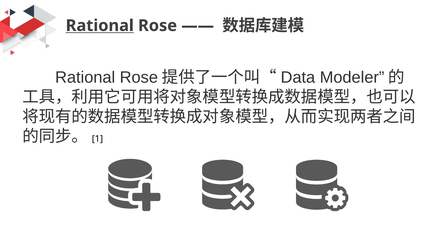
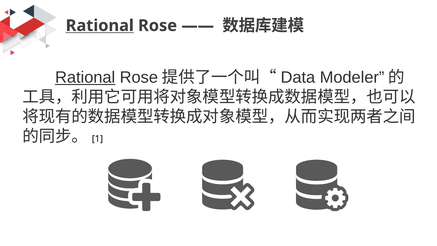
Rational underline: none -> present (85, 77)
